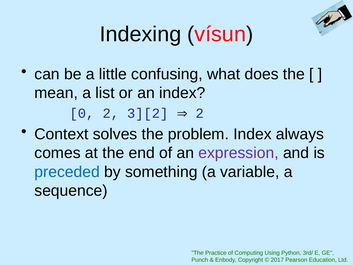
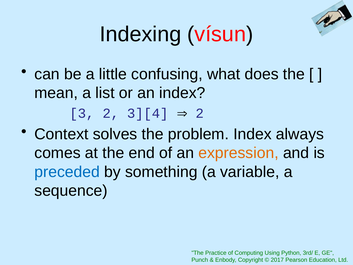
0: 0 -> 3 (82, 113)
3][2: 3][2 -> 3][4 (148, 113)
expression colour: purple -> orange (239, 153)
